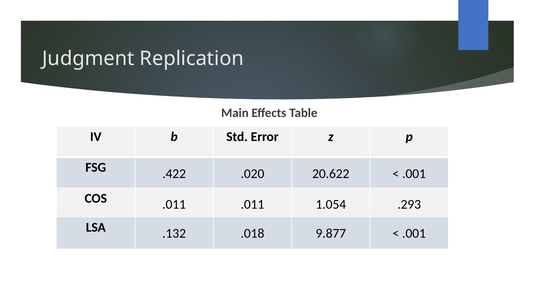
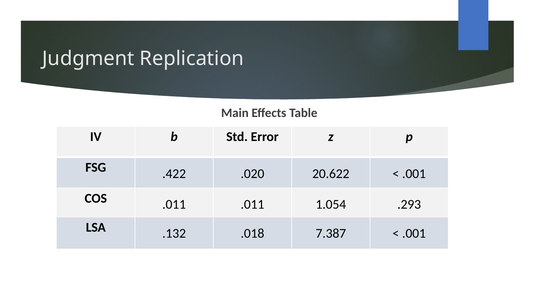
9.877: 9.877 -> 7.387 (331, 234)
